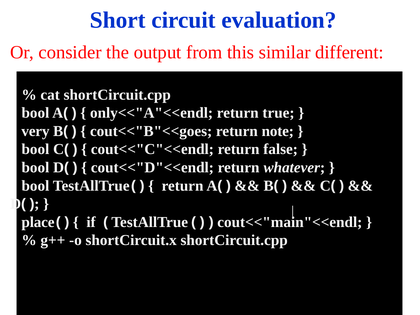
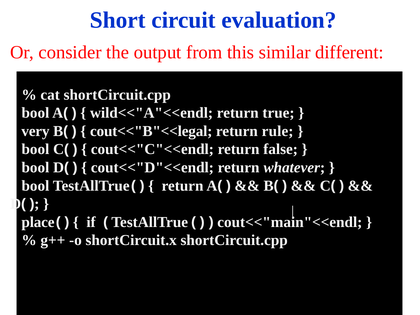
only<<"A"<<endl: only<<"A"<<endl -> wild<<"A"<<endl (152, 113)
cout<<"B"<<goes: cout<<"B"<<goes -> cout<<"B"<<legal (151, 131)
note: note -> rule (278, 131)
